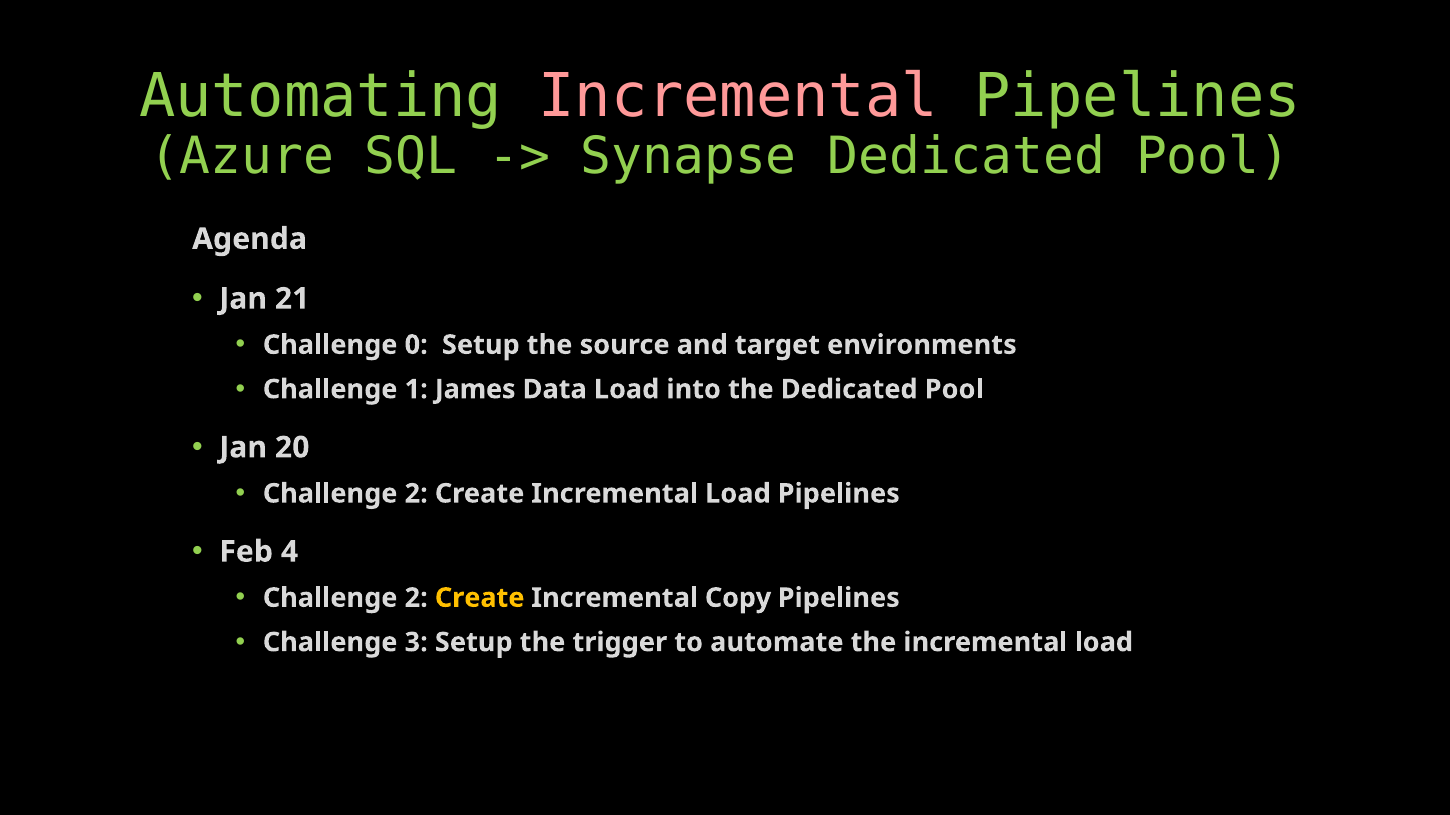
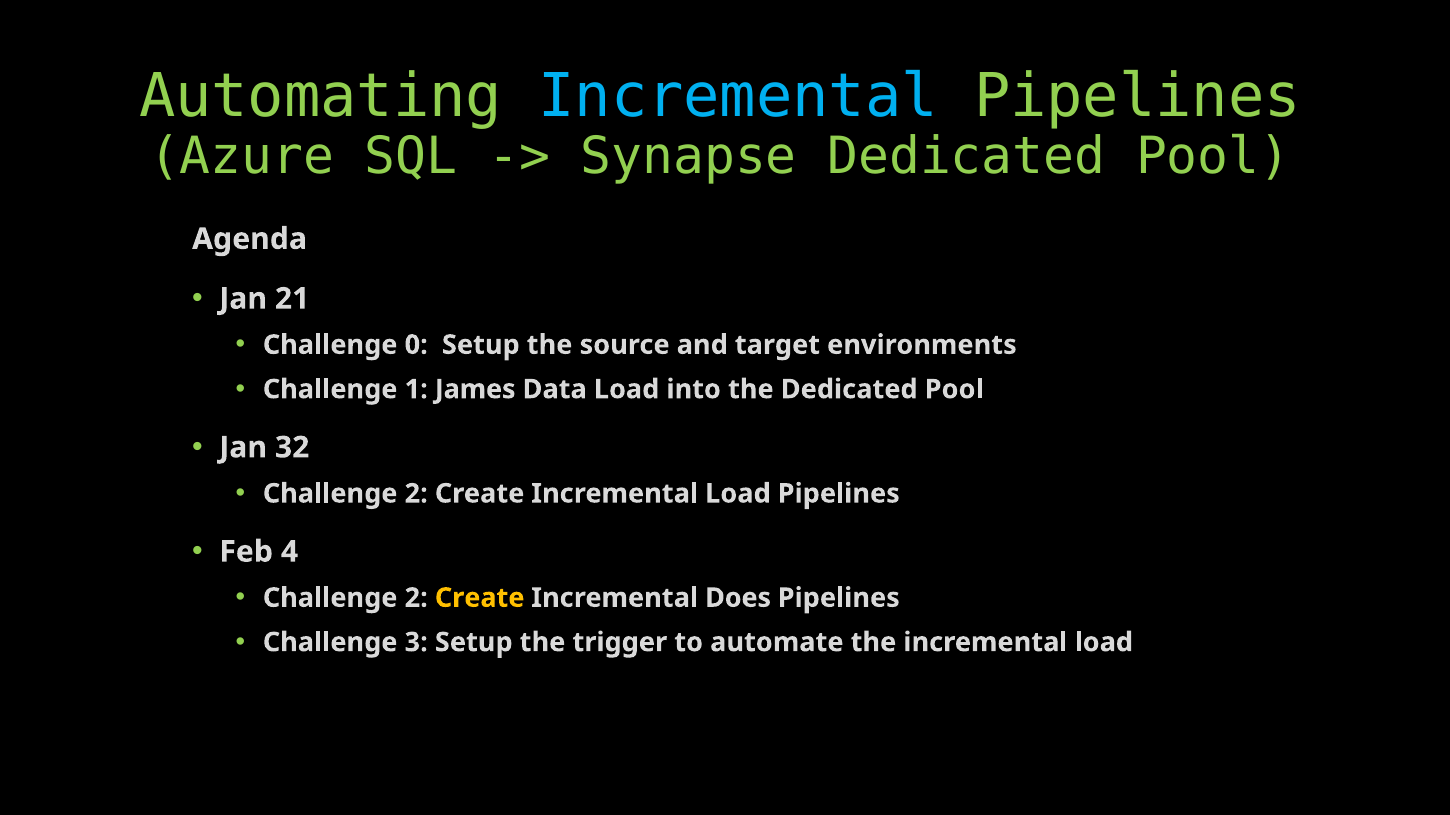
Incremental colour: pink -> light blue (738, 96)
20: 20 -> 32 (292, 448)
Copy: Copy -> Does (738, 598)
